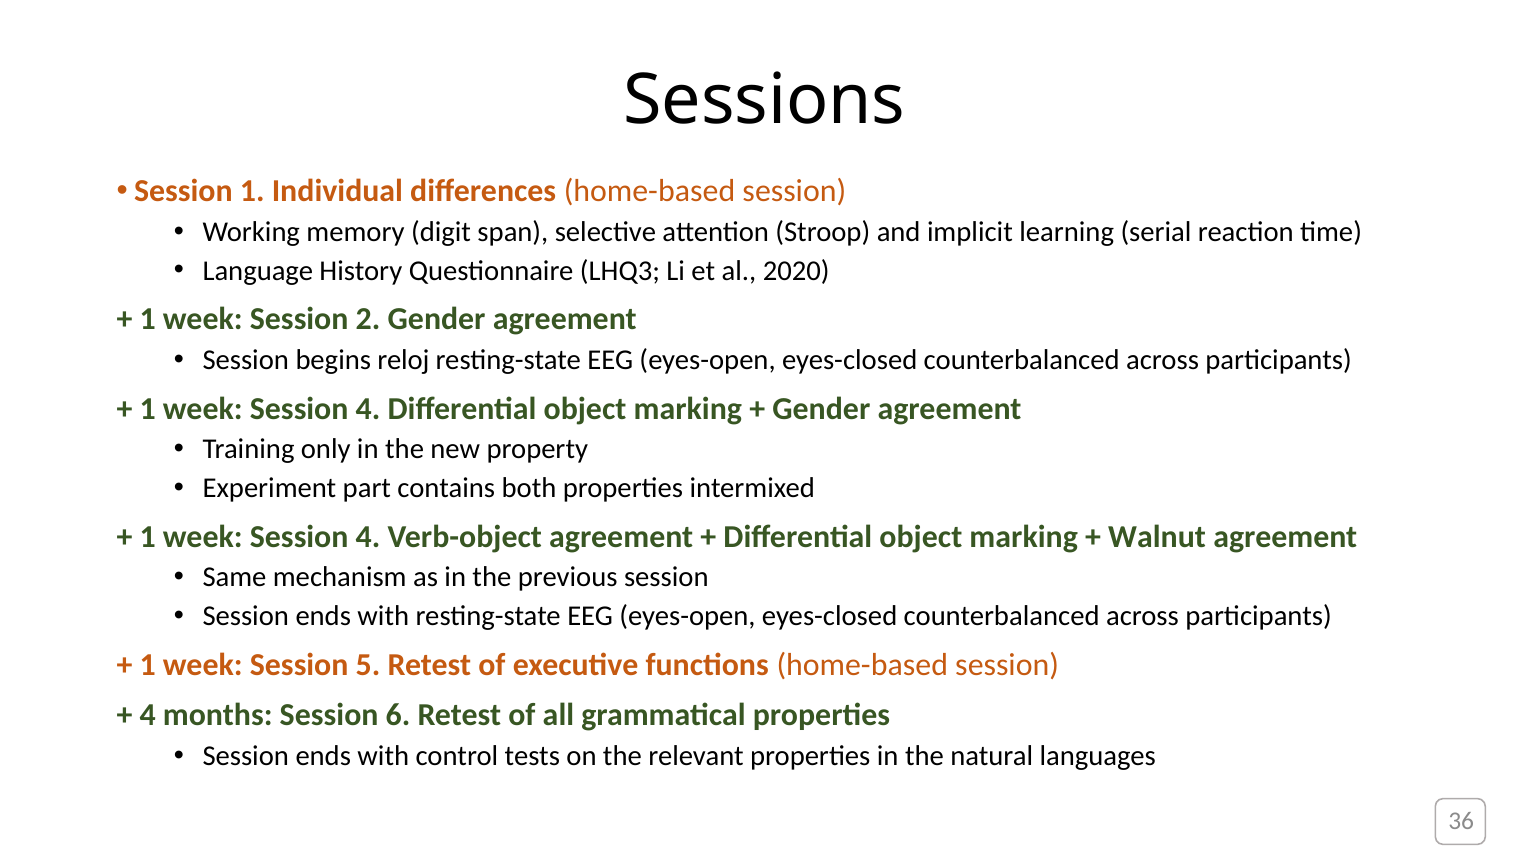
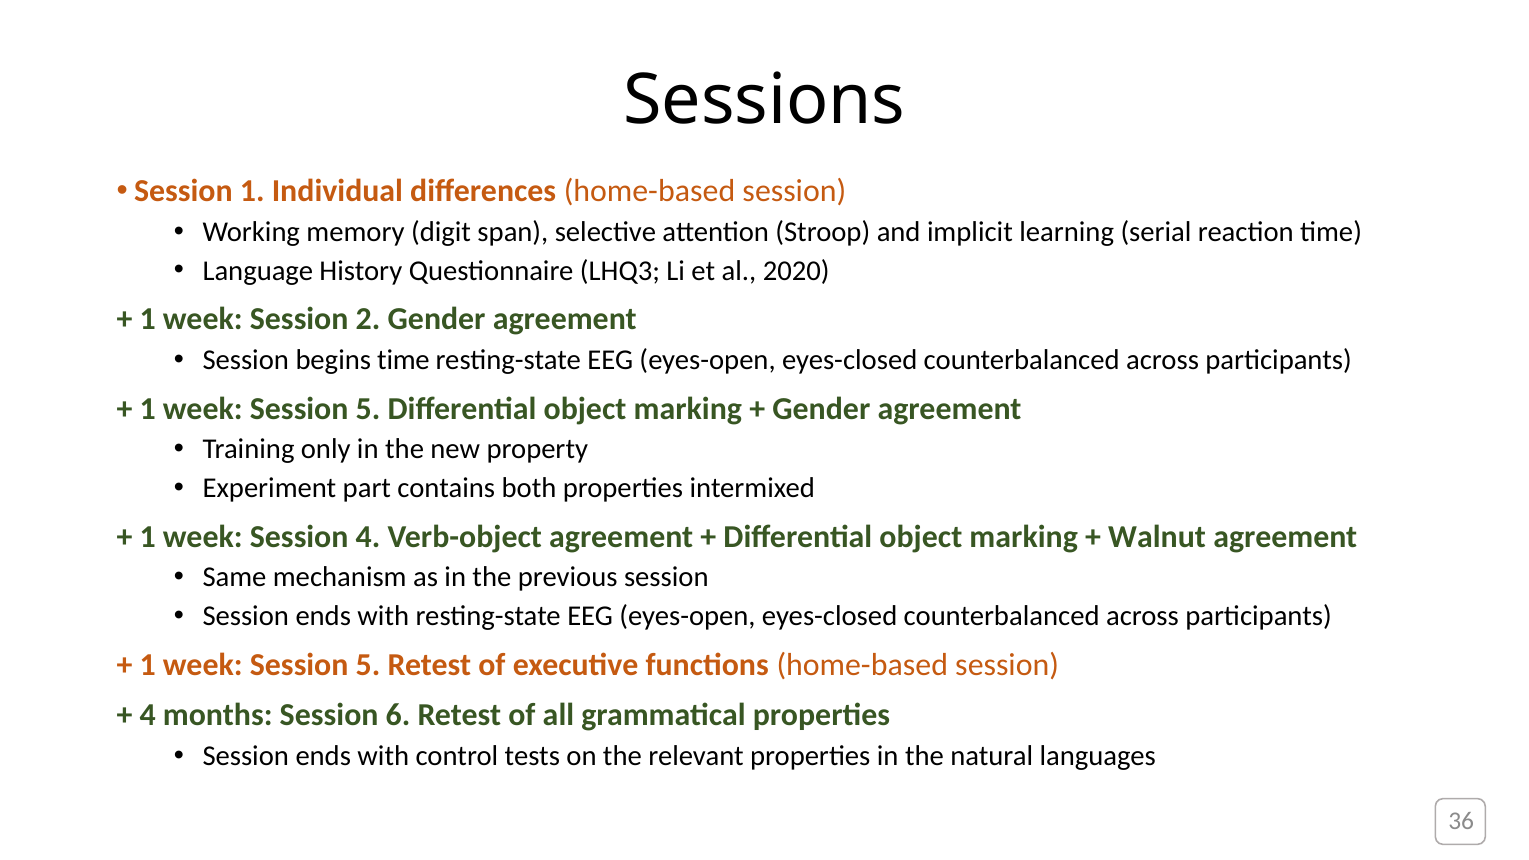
begins reloj: reloj -> time (403, 360)
4: 4 -> 5 (368, 409)
